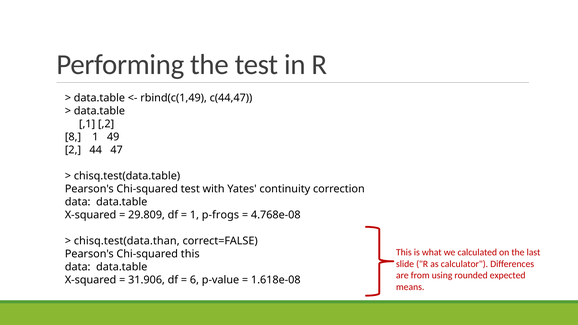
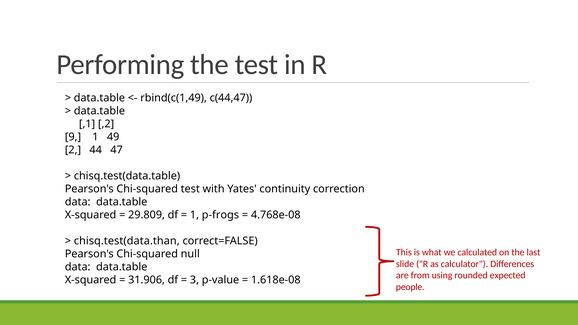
8: 8 -> 9 (73, 137)
Chi-squared this: this -> null (190, 254)
6: 6 -> 3 (194, 280)
means: means -> people (410, 287)
